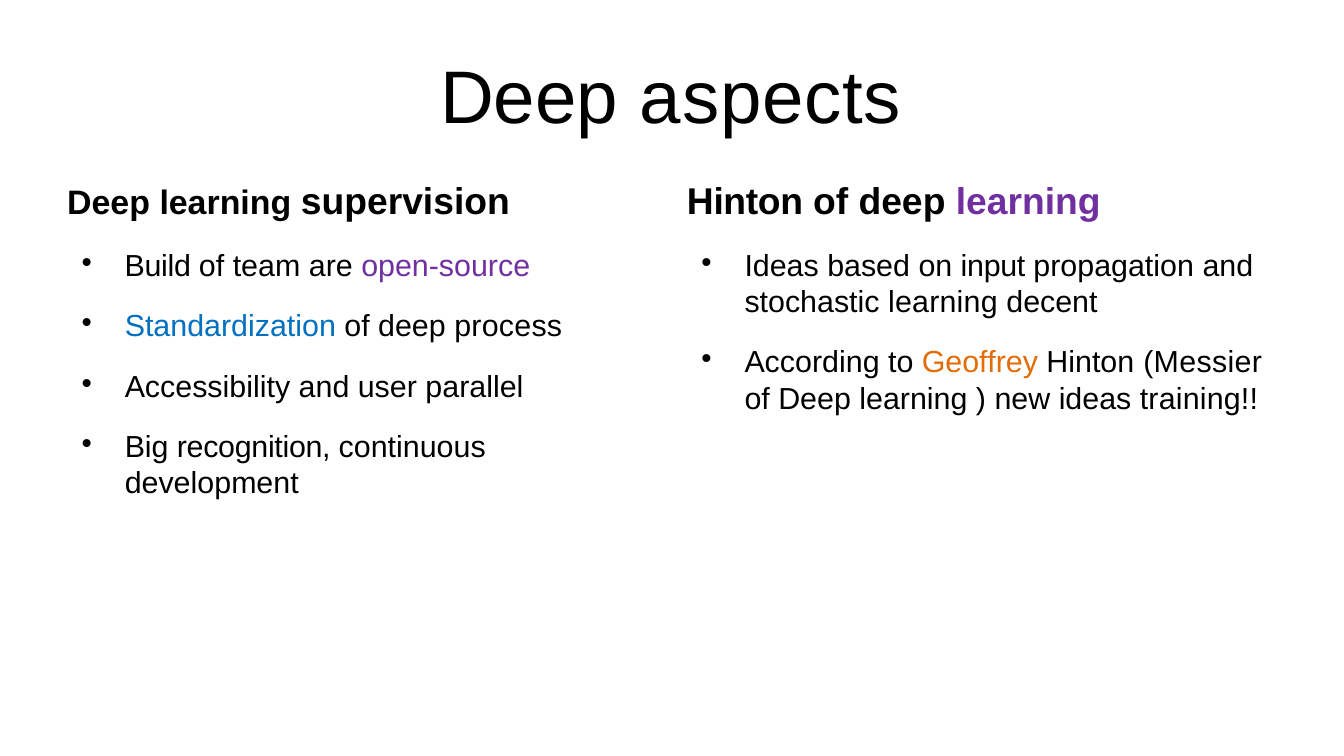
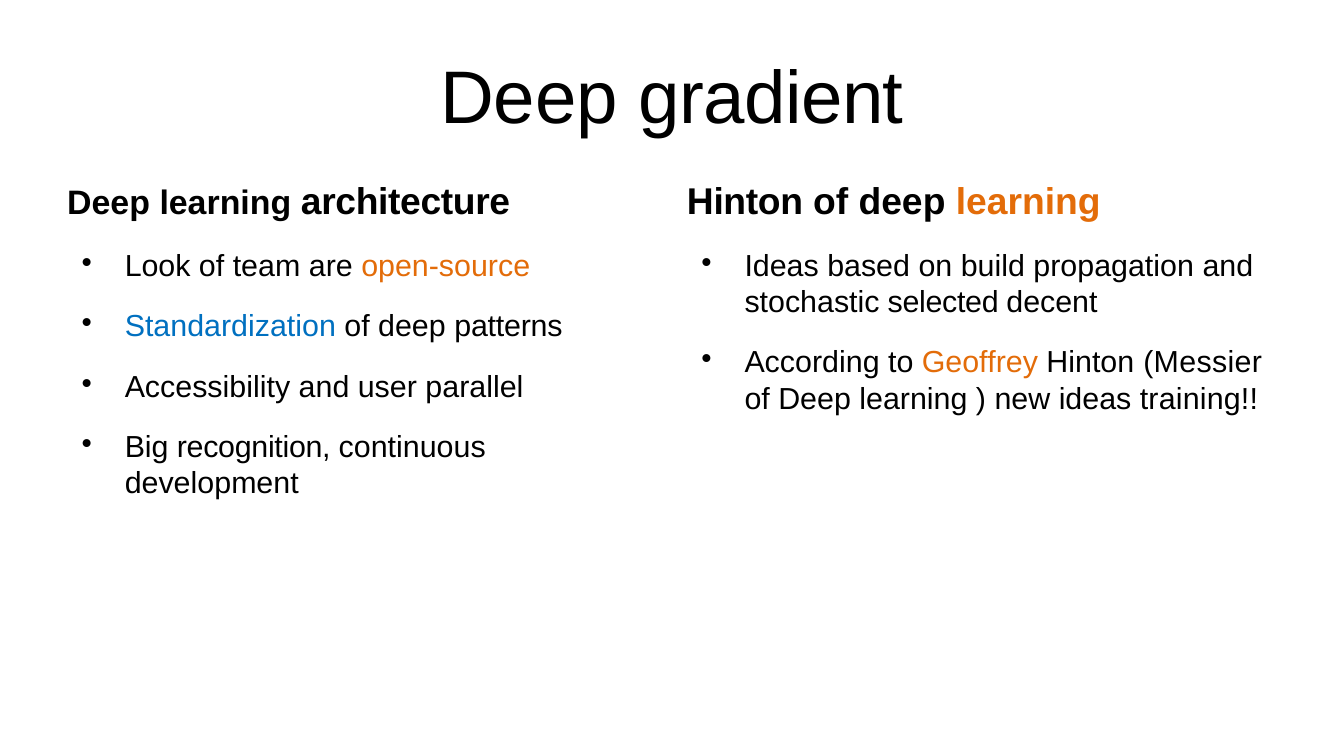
aspects: aspects -> gradient (771, 98)
learning colour: purple -> orange (1028, 202)
supervision: supervision -> architecture (406, 202)
Build: Build -> Look (158, 266)
open-source colour: purple -> orange (446, 266)
input: input -> build (993, 266)
stochastic learning: learning -> selected (943, 302)
process: process -> patterns (508, 326)
